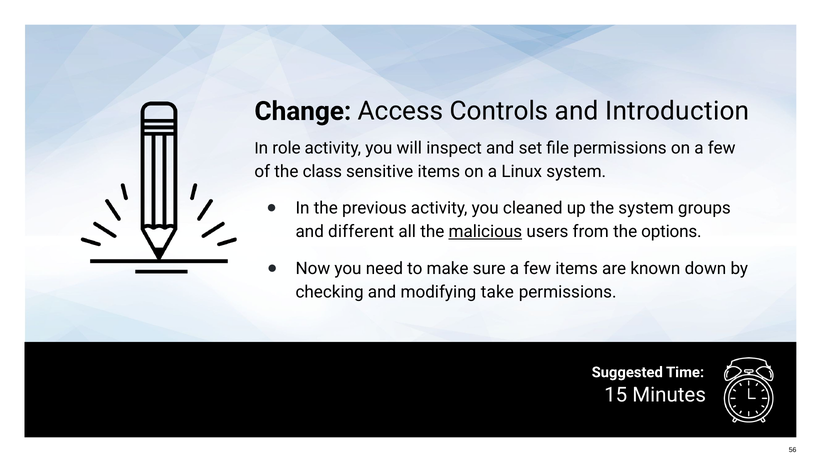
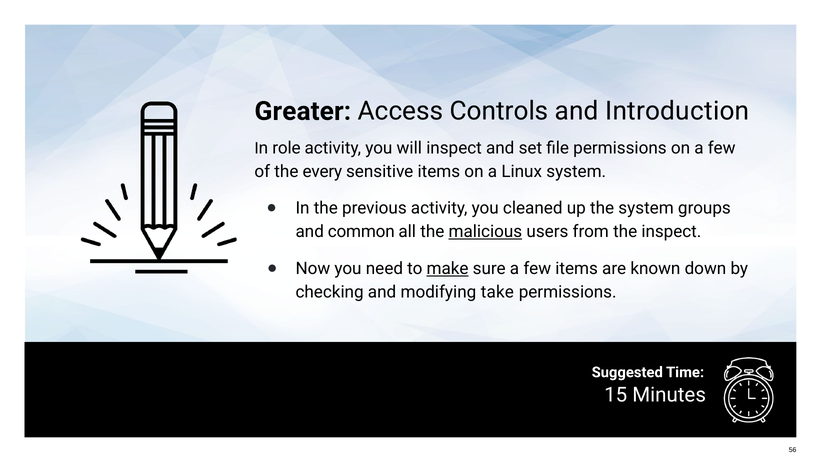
Change: Change -> Greater (303, 111)
class: class -> every (322, 171)
different: different -> common (361, 231)
the options: options -> inspect (671, 231)
make underline: none -> present (448, 268)
